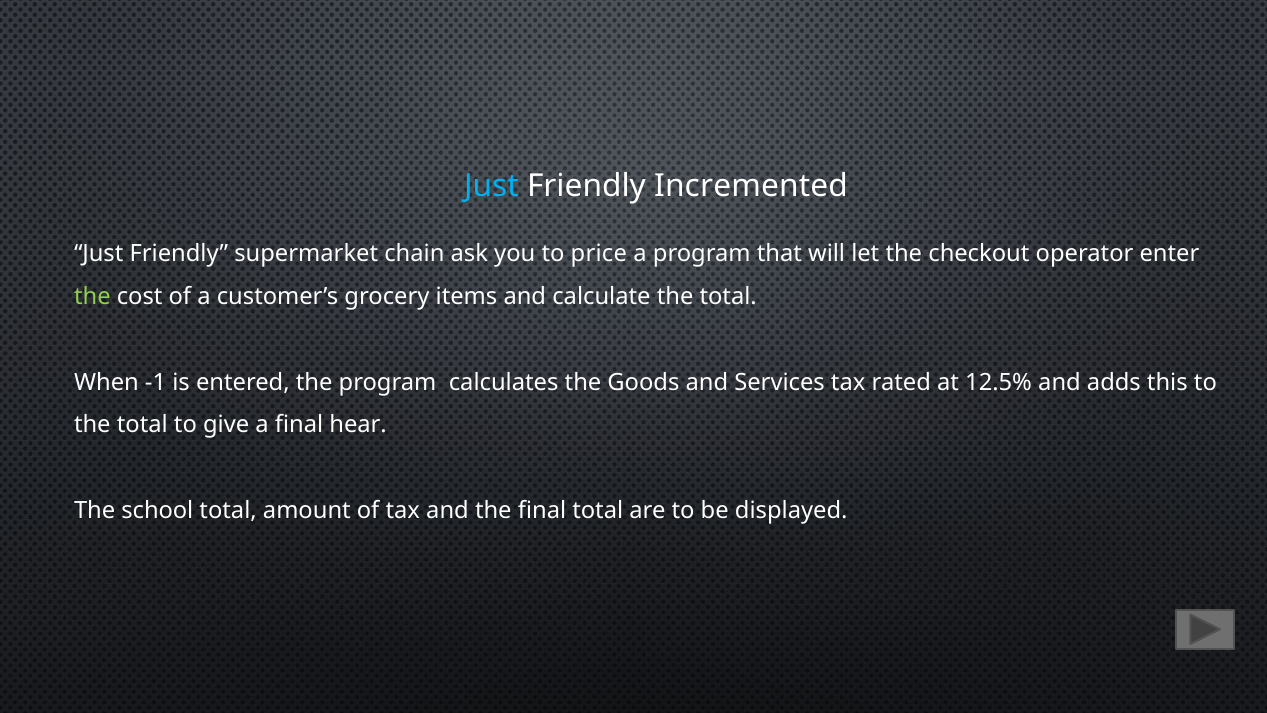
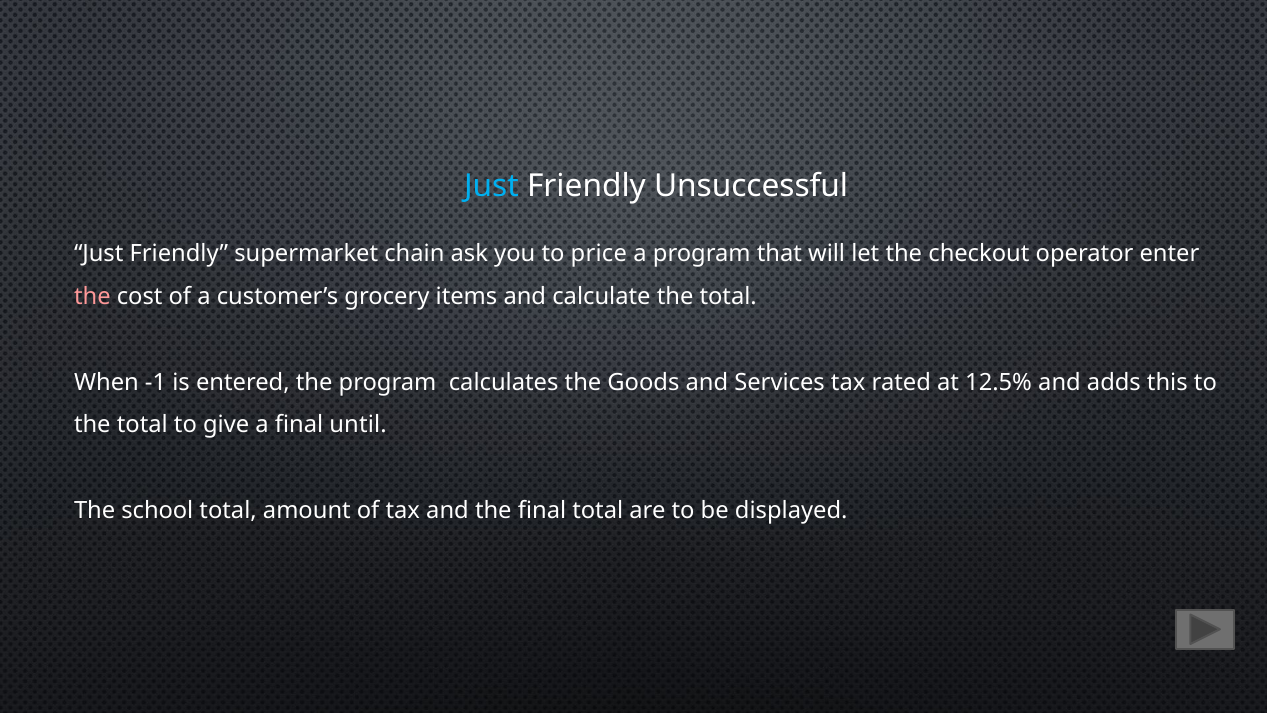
Incremented: Incremented -> Unsuccessful (751, 186)
the colour: light green -> pink (92, 297)
hear: hear -> until (358, 425)
